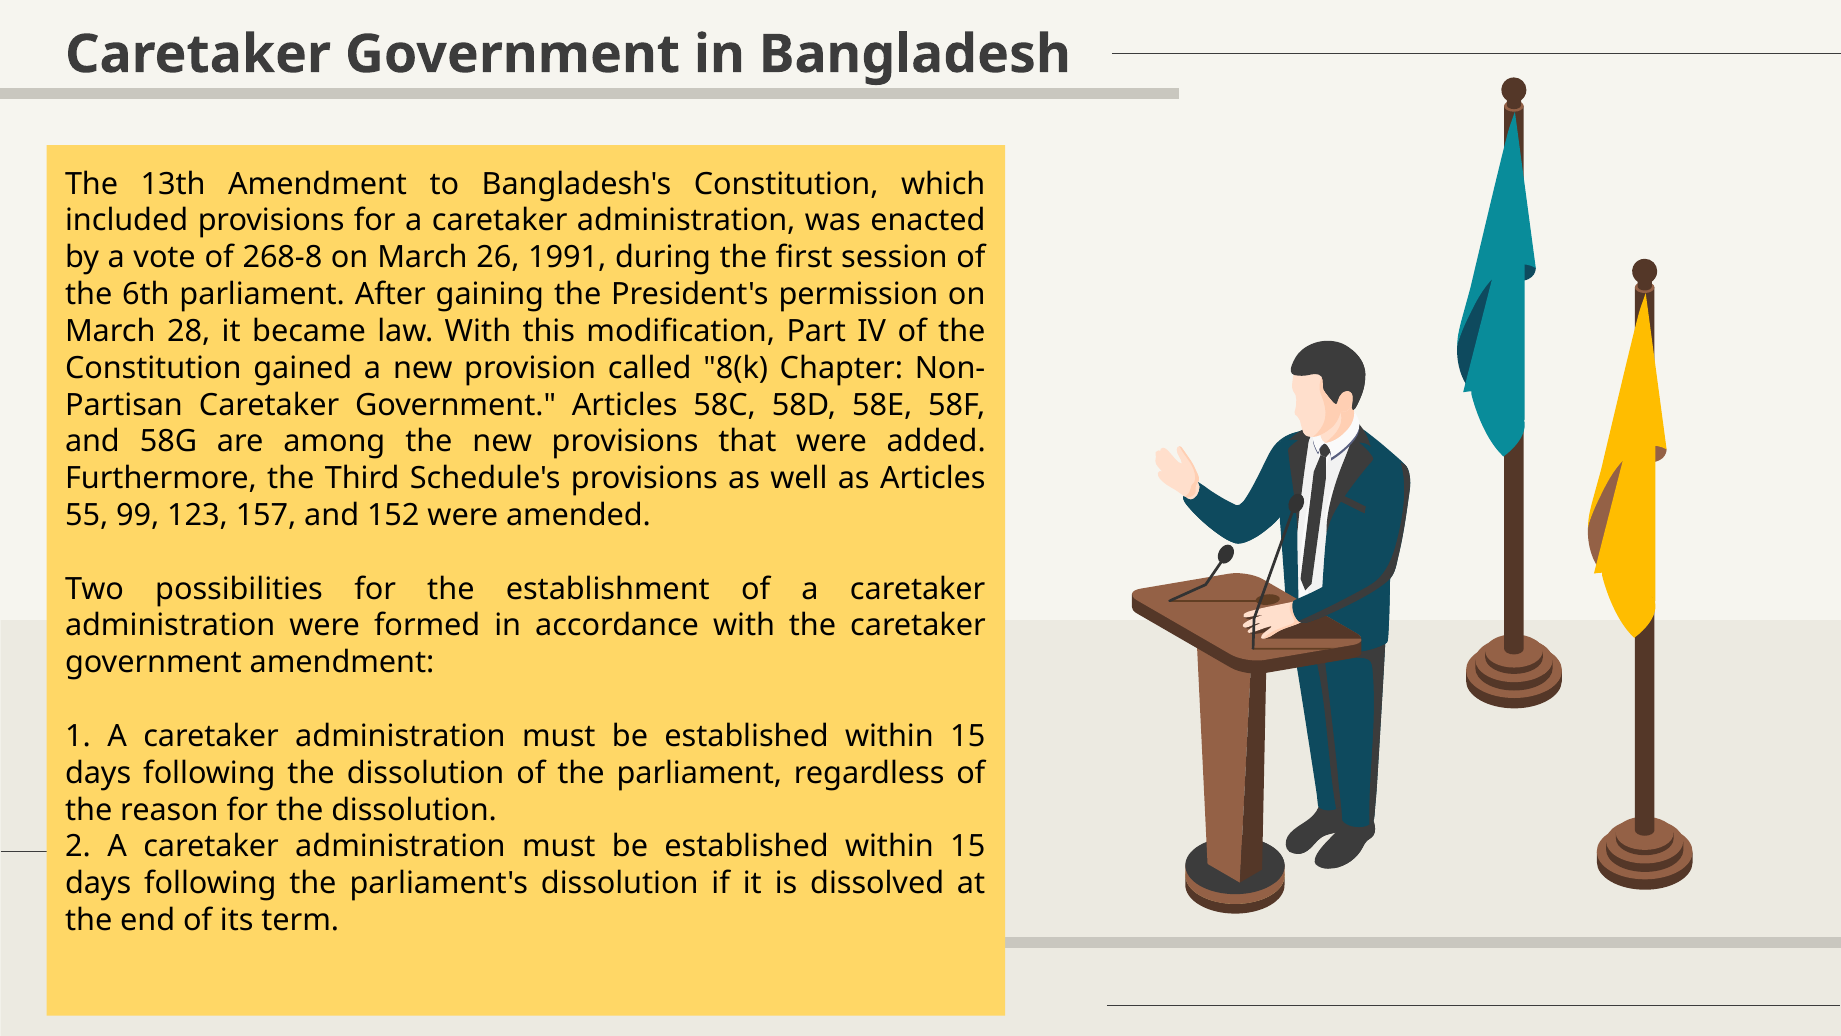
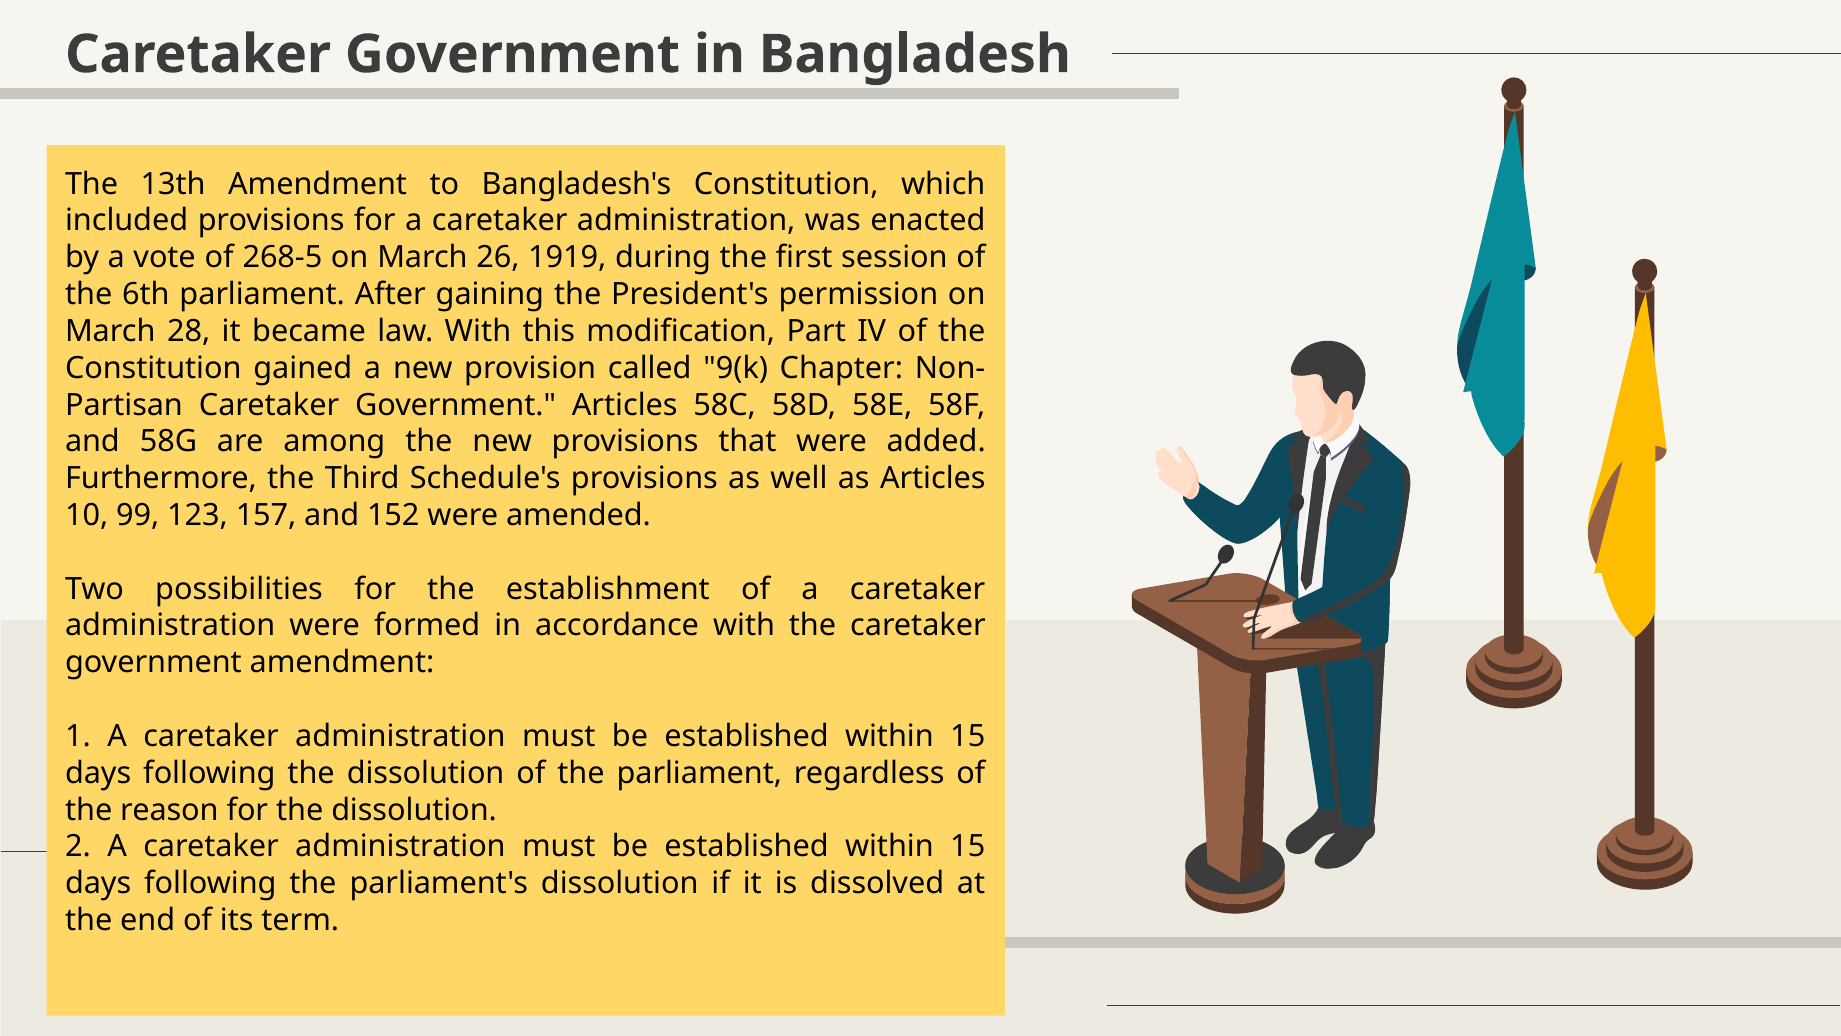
268-8: 268-8 -> 268-5 (282, 258)
1991: 1991 -> 1919 (567, 258)
8(k: 8(k -> 9(k (736, 368)
55: 55 -> 10 (87, 515)
